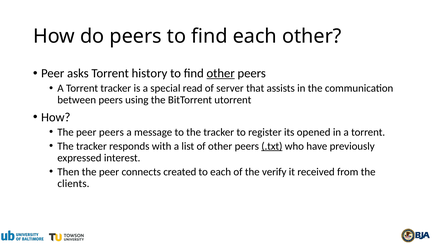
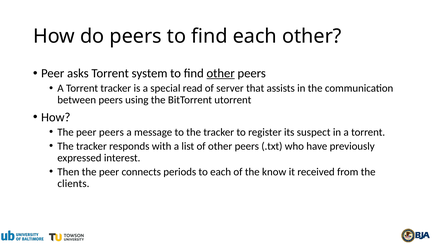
history: history -> system (150, 73)
opened: opened -> suspect (314, 132)
.txt underline: present -> none (272, 146)
created: created -> periods (180, 171)
verify: verify -> know (274, 171)
